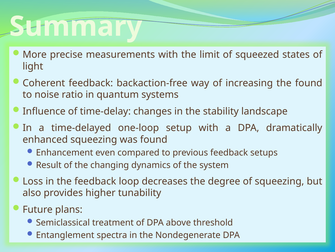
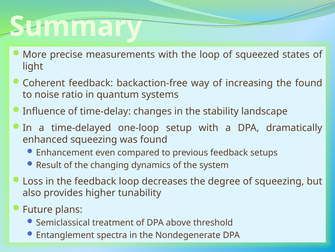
the limit: limit -> loop (210, 55)
